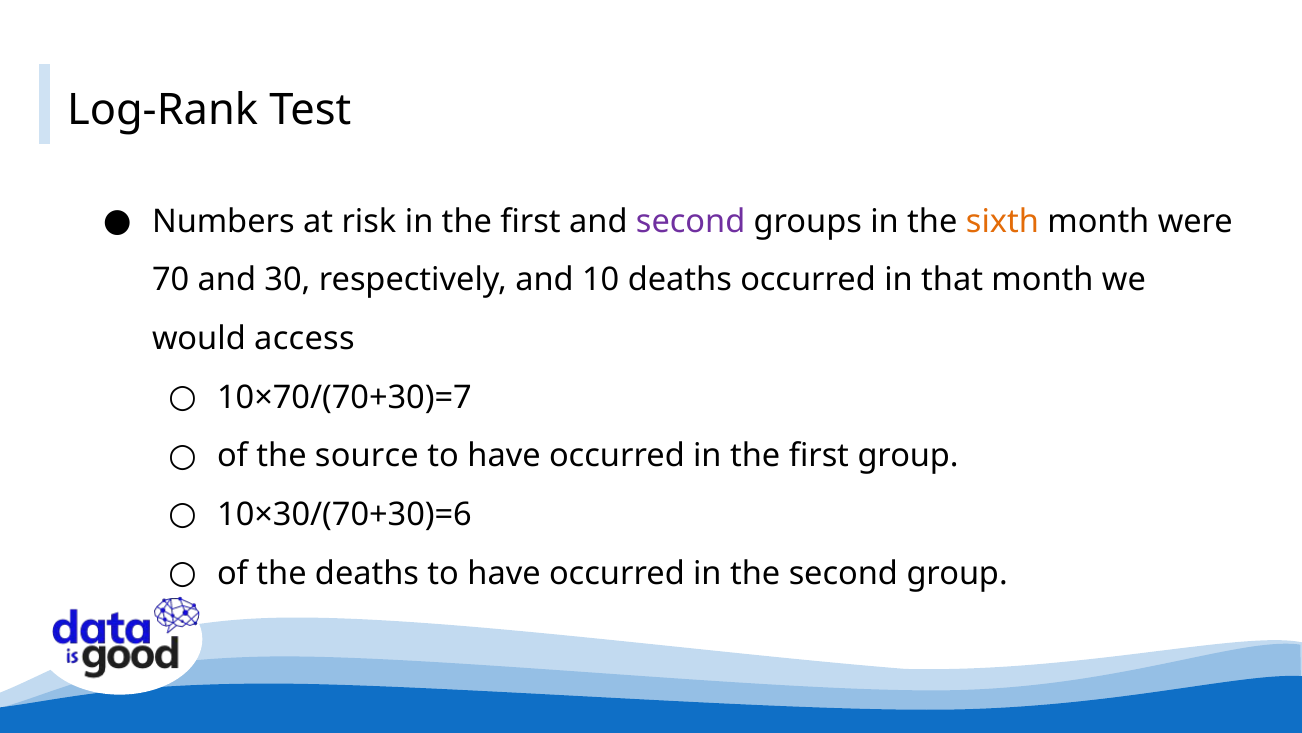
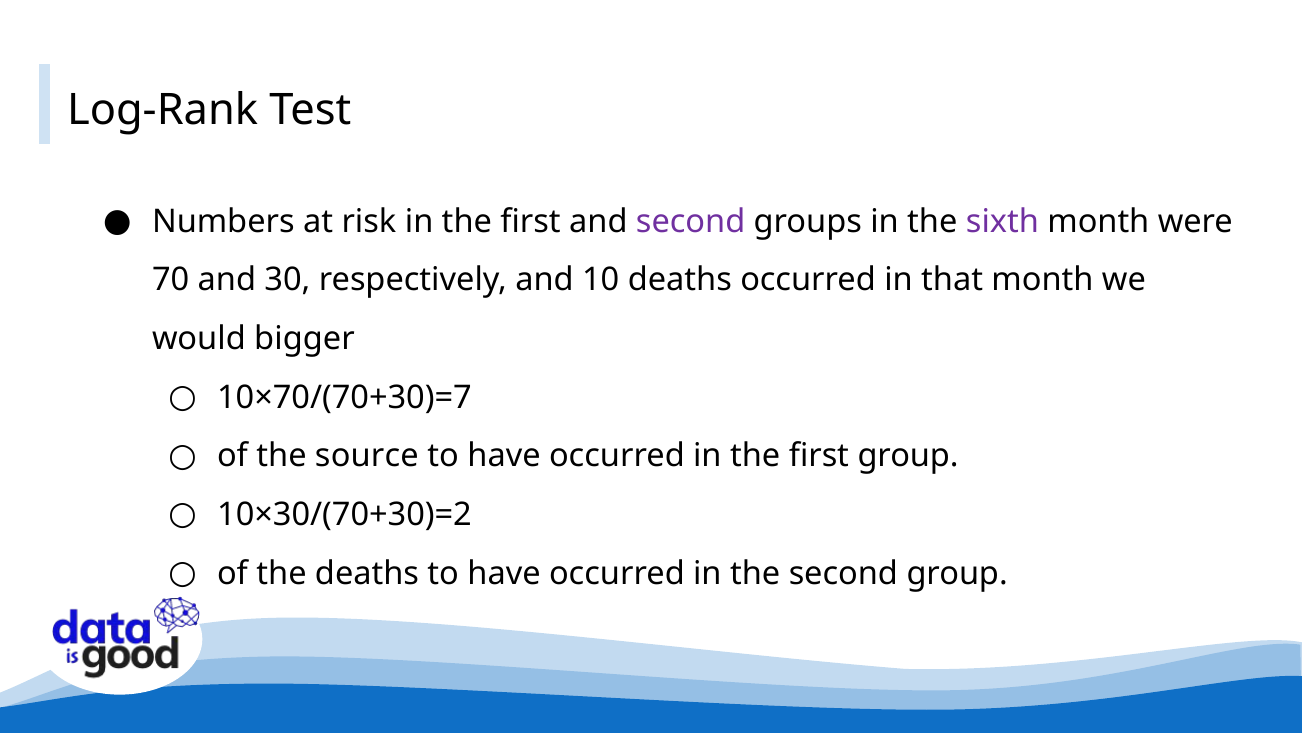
sixth colour: orange -> purple (1002, 221)
access: access -> bigger (305, 338)
10×30/(70+30)=6: 10×30/(70+30)=6 -> 10×30/(70+30)=2 (344, 514)
